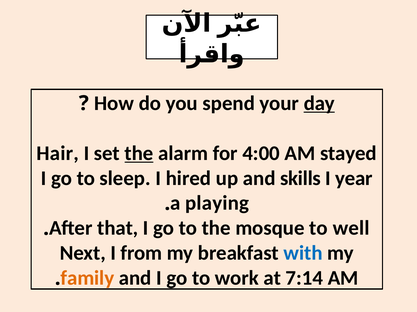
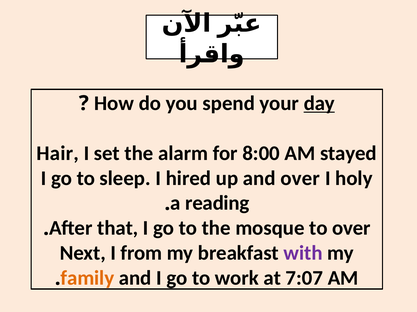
the underline: present -> none (139, 154)
4:00: 4:00 -> 8:00 (261, 154)
and skills: skills -> over (300, 179)
year: year -> holy (354, 179)
playing: playing -> reading (217, 204)
to well: well -> over (351, 229)
with colour: blue -> purple (303, 254)
7:14: 7:14 -> 7:07 (304, 279)
